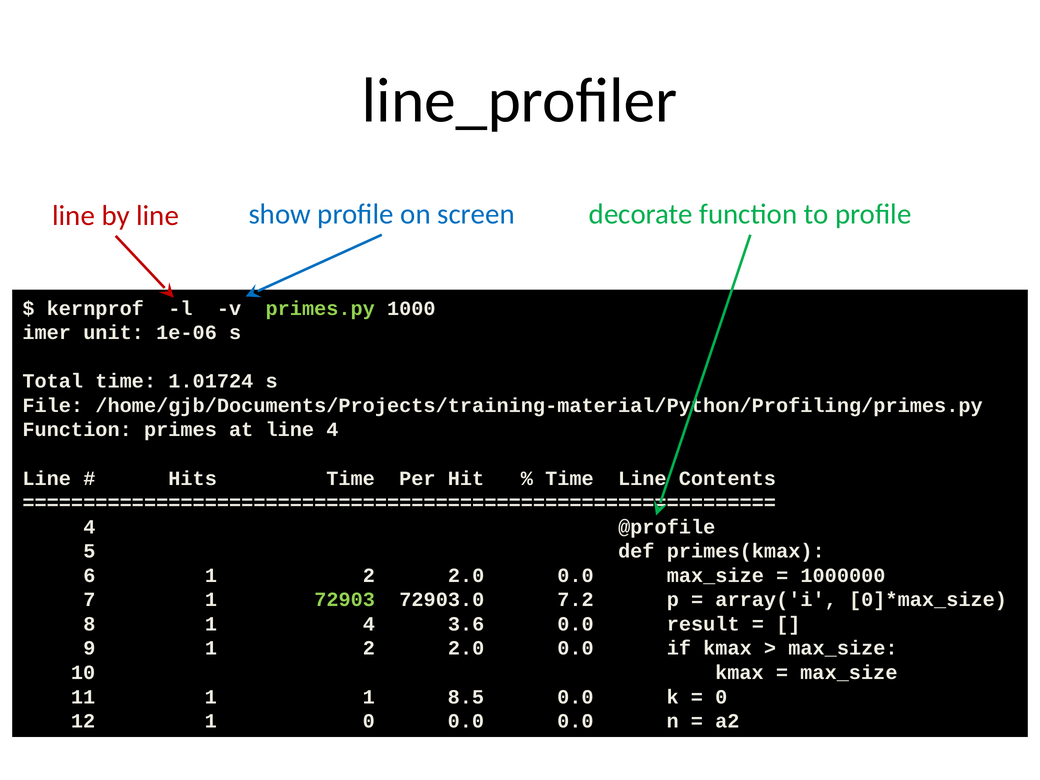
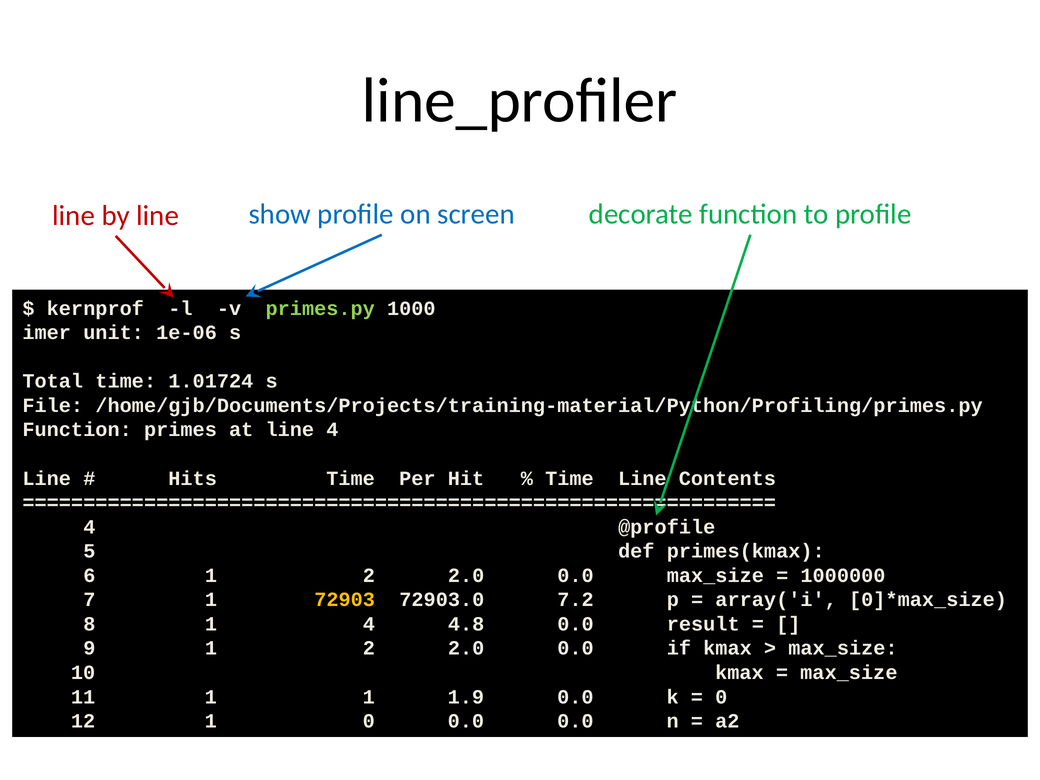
72903 colour: light green -> yellow (345, 600)
3.6: 3.6 -> 4.8 (466, 624)
8.5: 8.5 -> 1.9 (466, 697)
